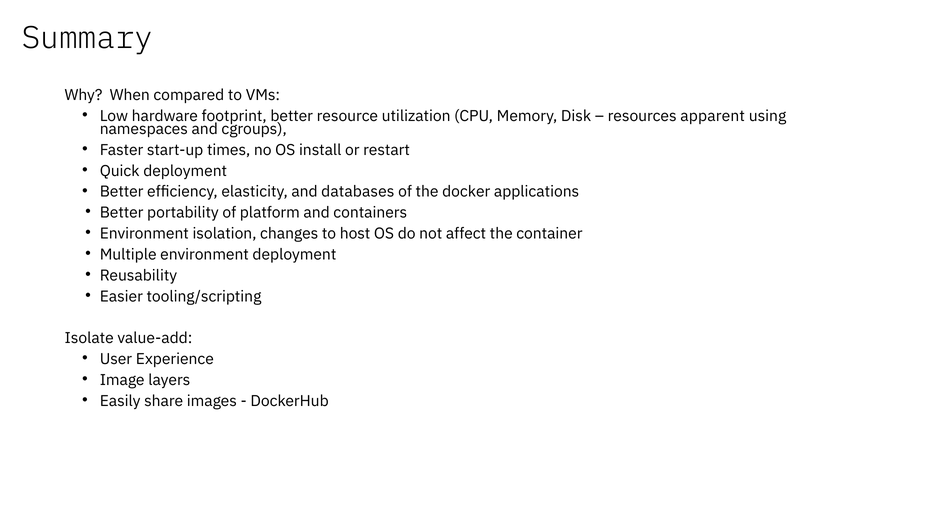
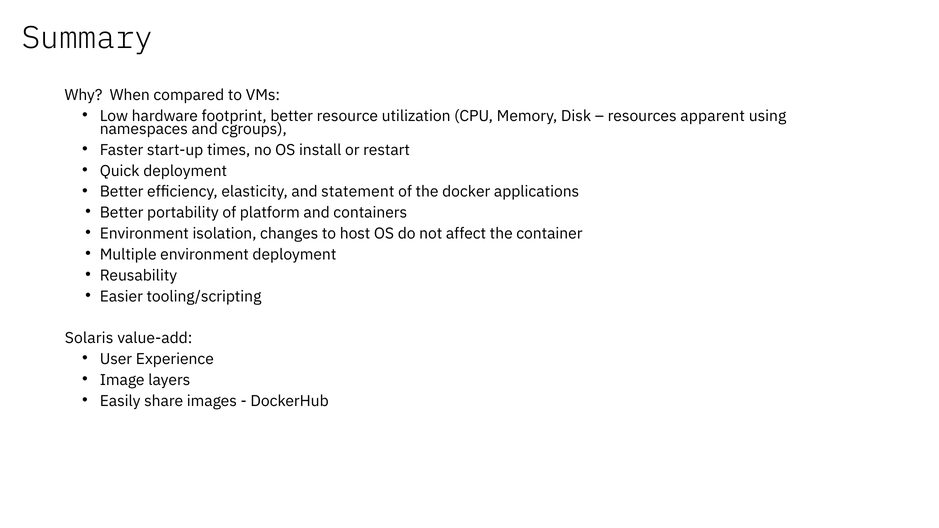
databases: databases -> statement (358, 192)
Isolate: Isolate -> Solaris (89, 338)
